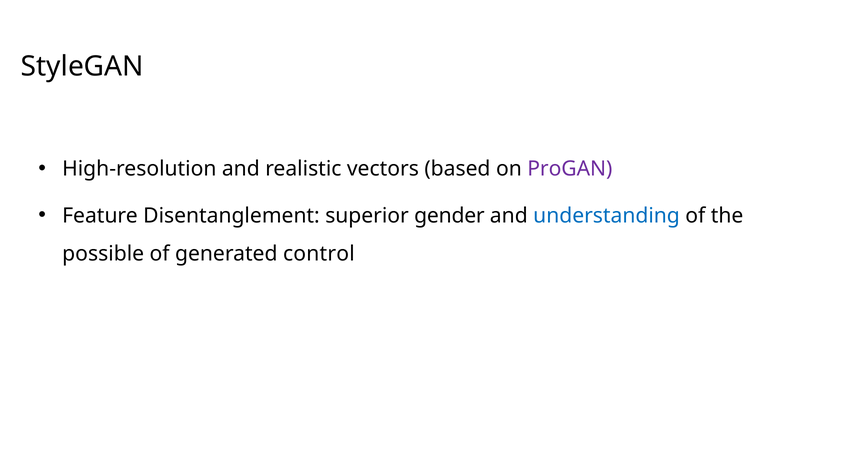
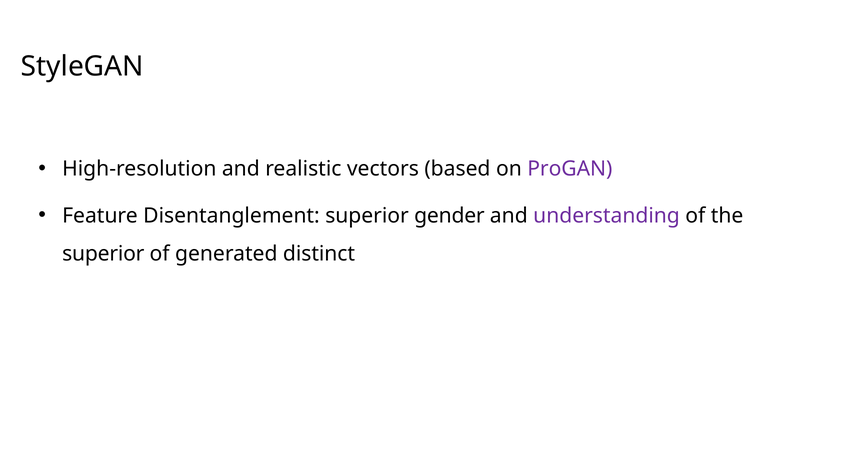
understanding colour: blue -> purple (607, 215)
possible: possible -> superior (103, 253)
control: control -> distinct (319, 253)
